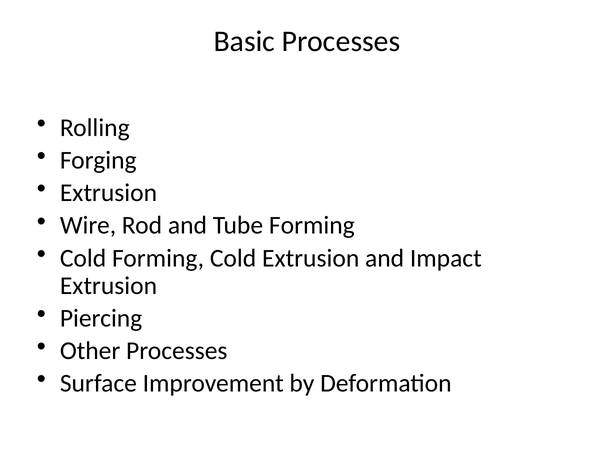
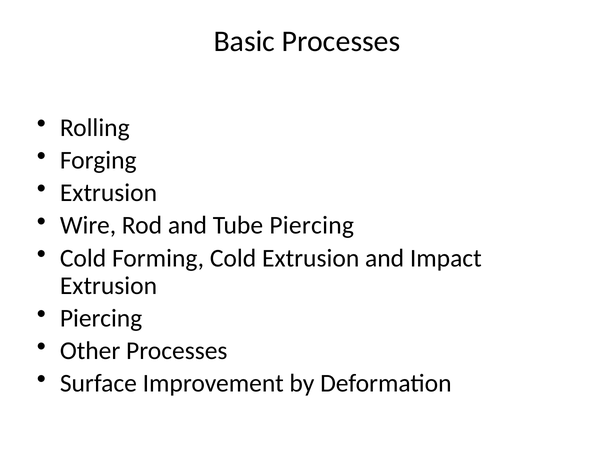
Tube Forming: Forming -> Piercing (312, 225)
